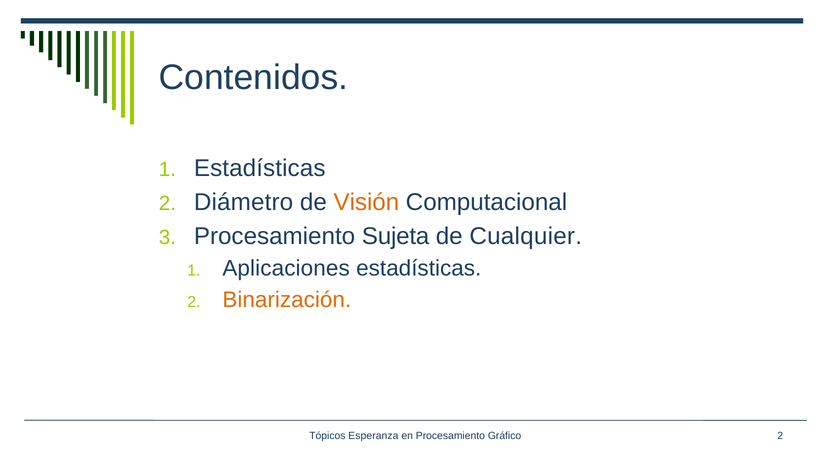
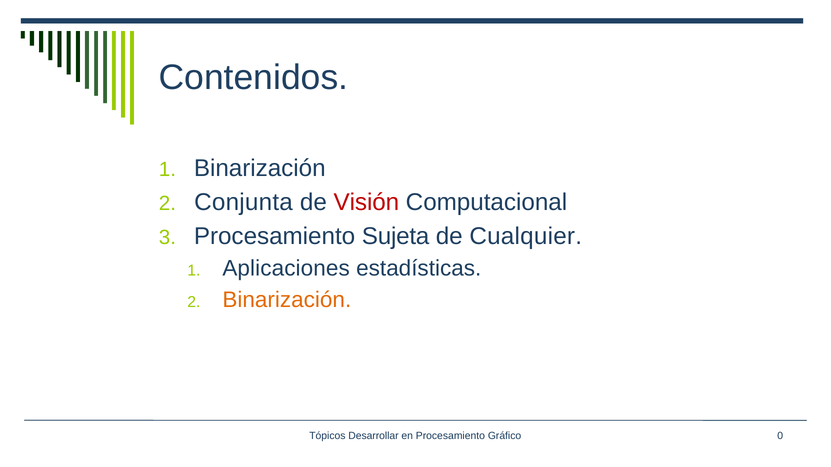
Estadísticas: Estadísticas -> Binarización (260, 168)
Diámetro: Diámetro -> Conjunta (244, 202)
Visión colour: orange -> red (366, 202)
Esperanza: Esperanza -> Desarrollar (373, 436)
Gráfico 2: 2 -> 0 (780, 436)
